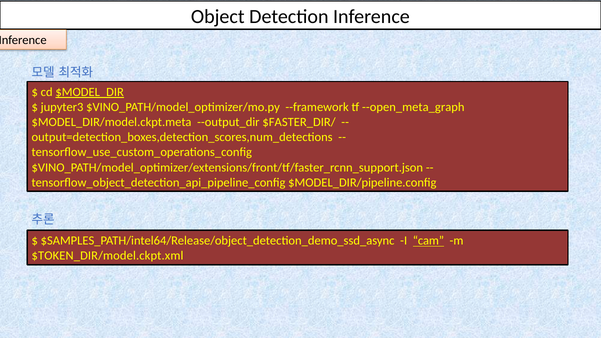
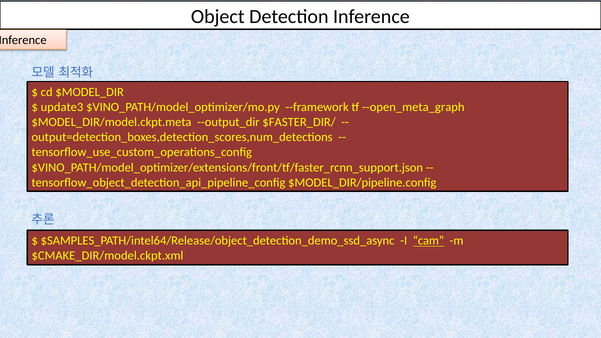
$MODEL_DIR underline: present -> none (90, 92)
jupyter3: jupyter3 -> update3 (62, 107)
$TOKEN_DIR/model.ckpt.xml: $TOKEN_DIR/model.ckpt.xml -> $CMAKE_DIR/model.ckpt.xml (108, 256)
